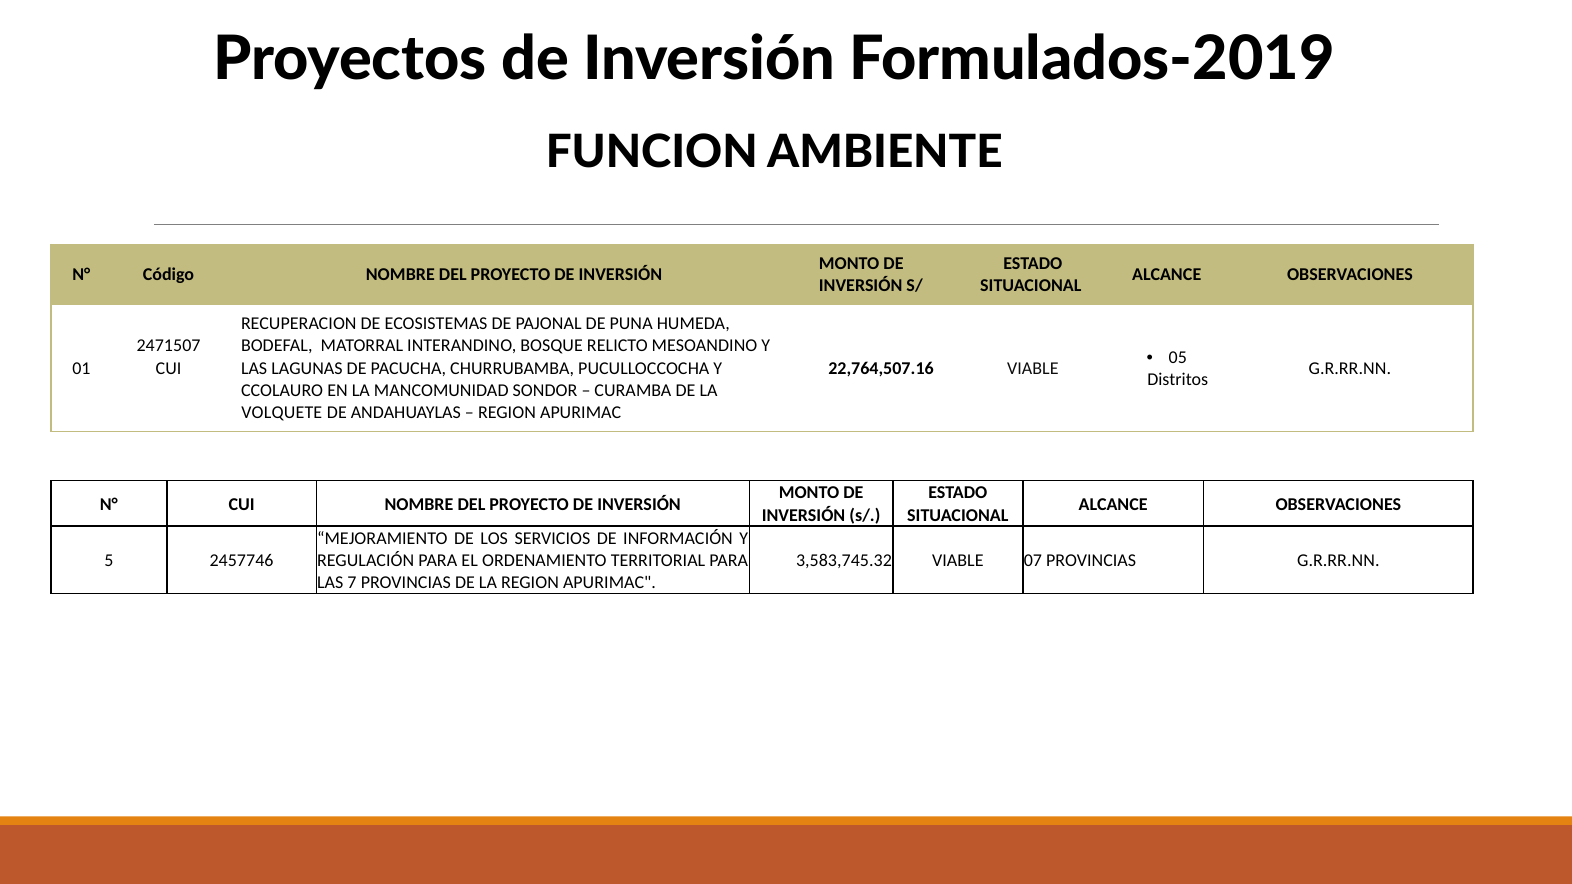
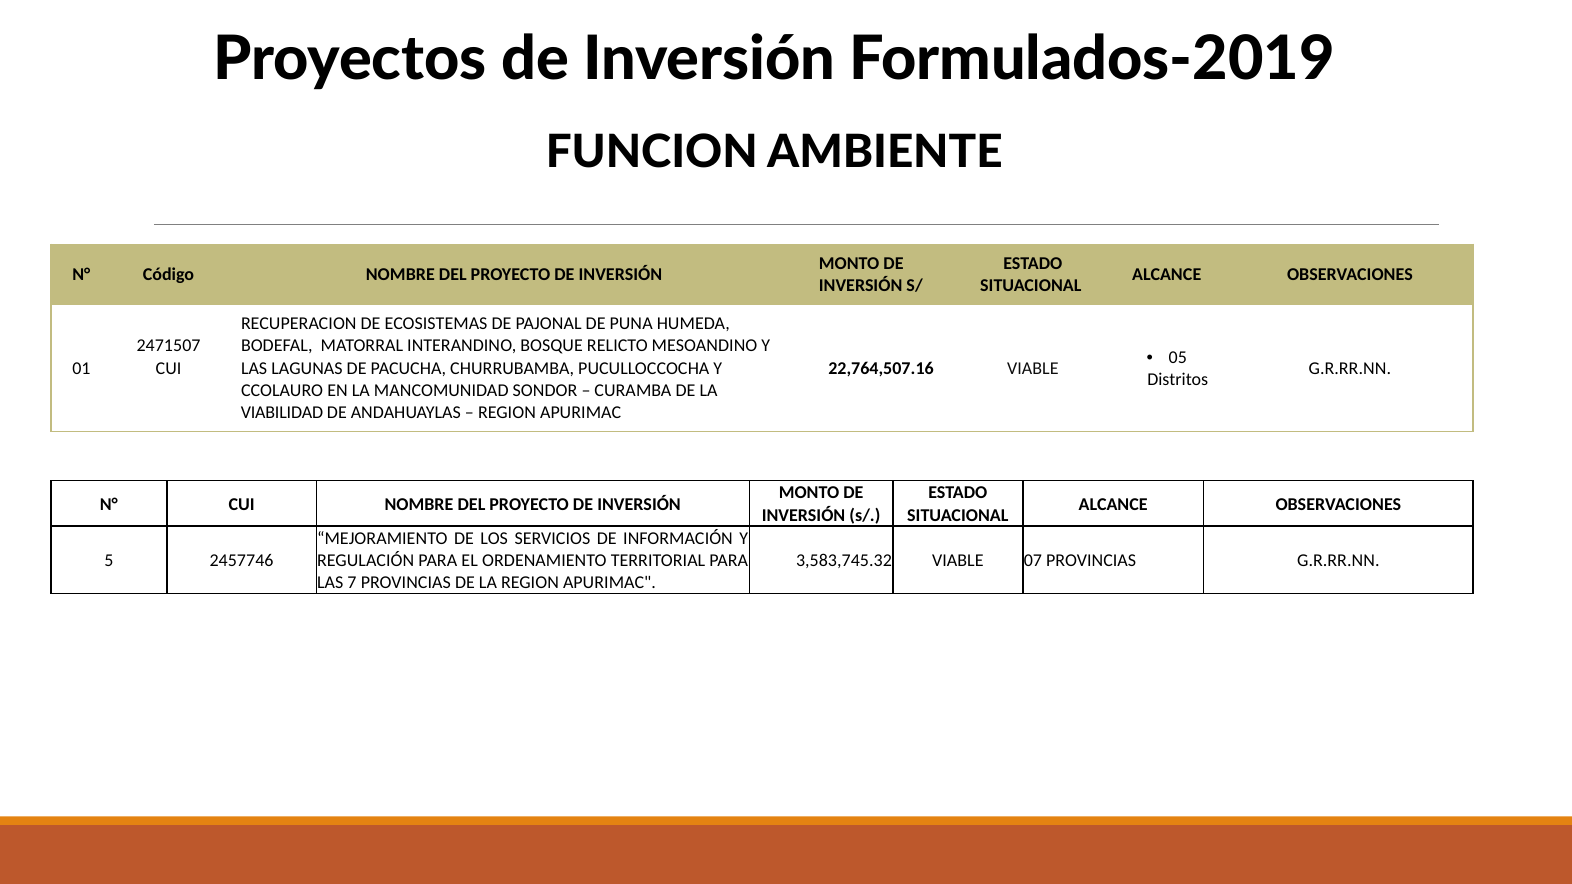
VOLQUETE: VOLQUETE -> VIABILIDAD (282, 413)
